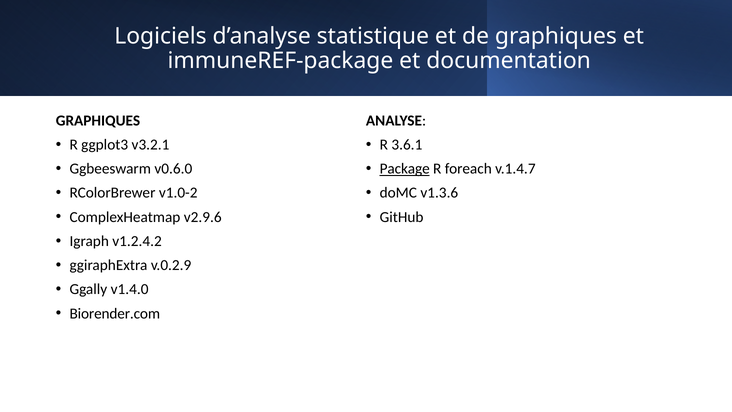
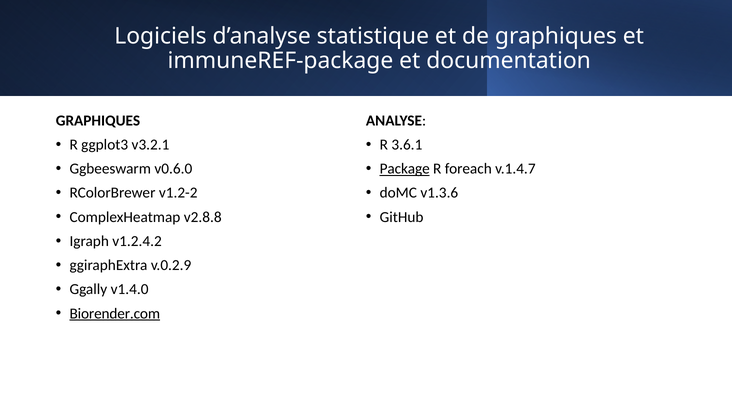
v1.0-2: v1.0-2 -> v1.2-2 (178, 193)
v2.9.6: v2.9.6 -> v2.8.8 (203, 217)
Biorender.com underline: none -> present (115, 313)
